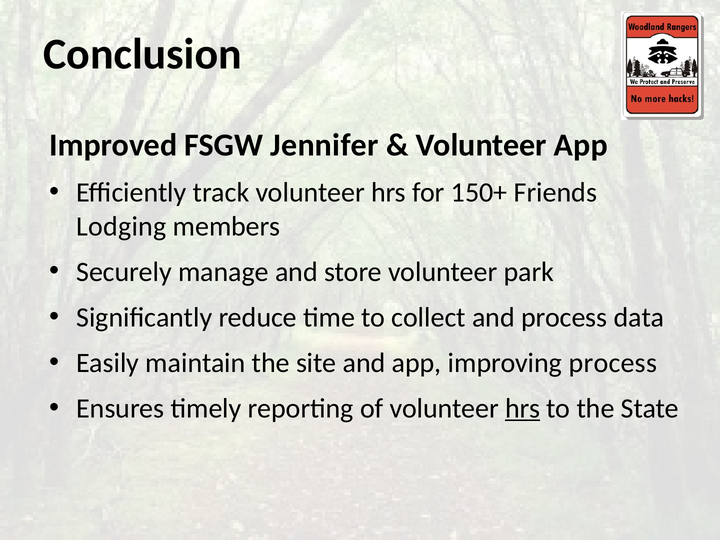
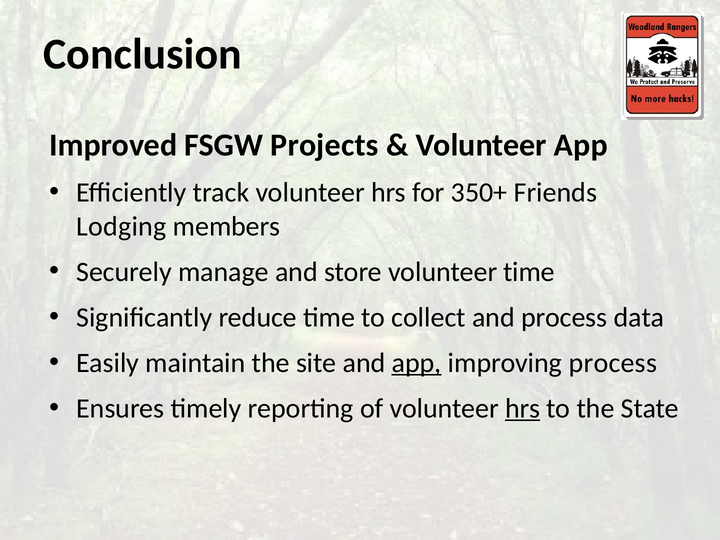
Jennifer: Jennifer -> Projects (325, 145)
150+: 150+ -> 350+ (479, 193)
volunteer park: park -> time (529, 272)
app underline: none -> present (417, 363)
